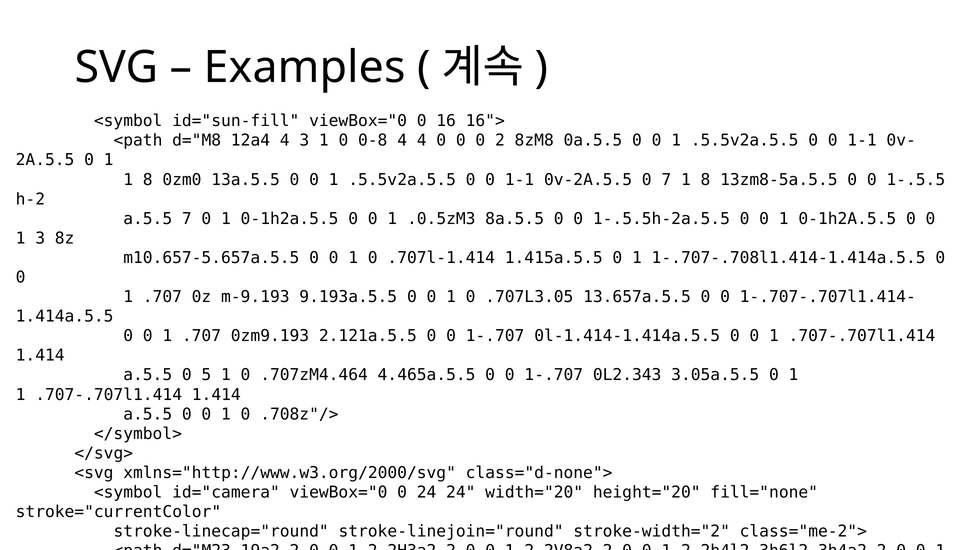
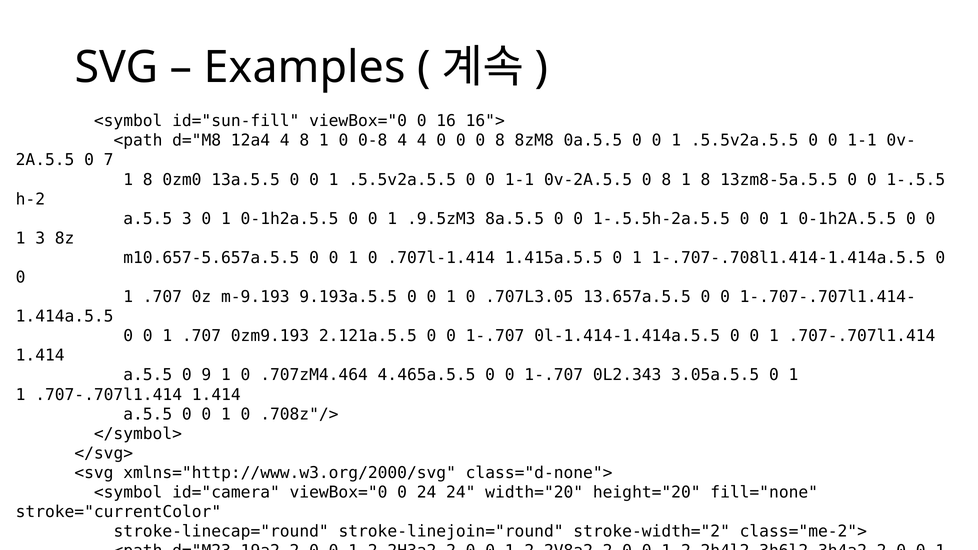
4 3: 3 -> 8 (304, 141)
0 0 2: 2 -> 8 (500, 141)
1: 1 -> 7 (109, 160)
0v-2A.5.5 0 7: 7 -> 8 (666, 180)
a.5.5 7: 7 -> 3 (187, 219)
.0.5zM3: .0.5zM3 -> .9.5zM3 (441, 219)
5: 5 -> 9 (206, 375)
